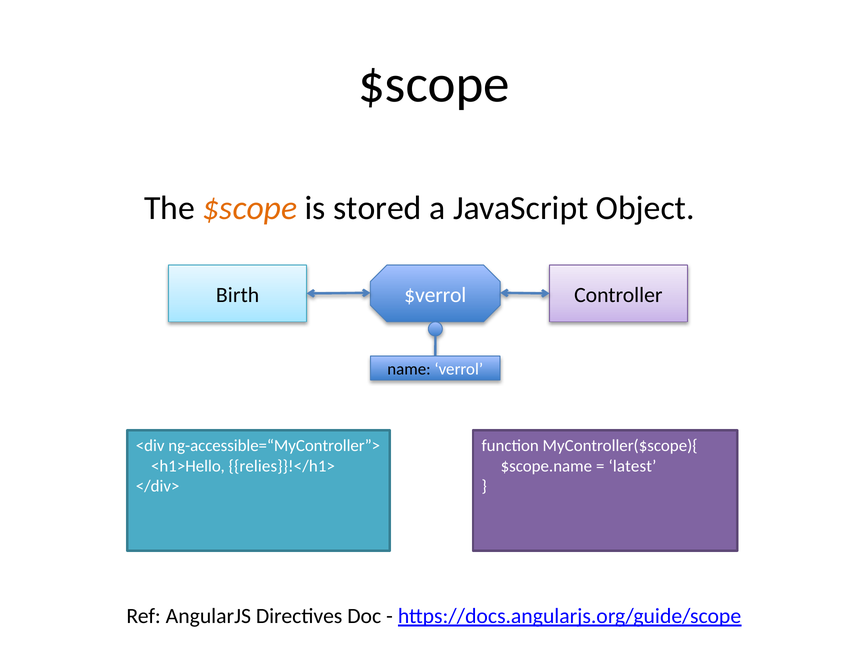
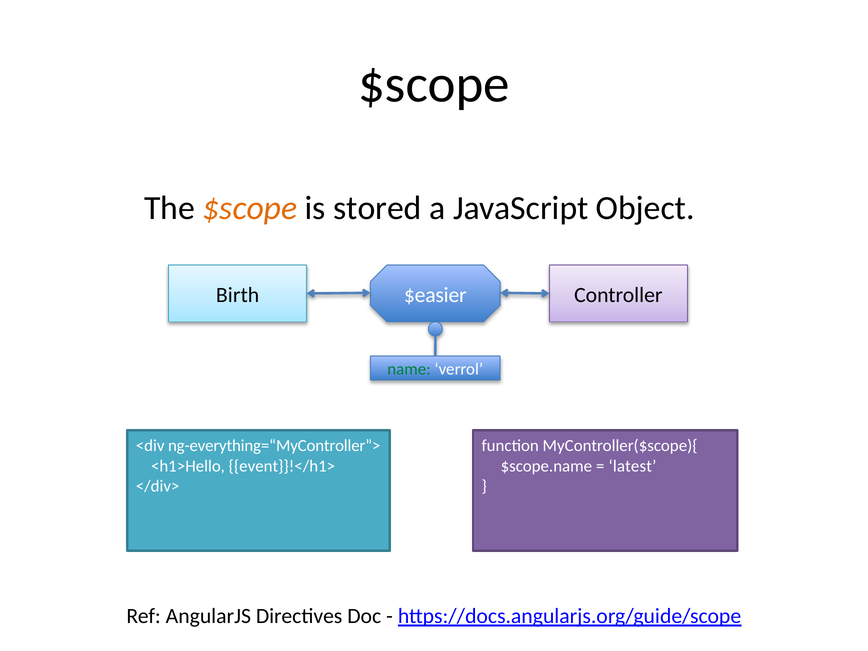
$verrol: $verrol -> $easier (435, 295)
name colour: black -> green (409, 369)
ng-accessible=“MyController”>: ng-accessible=“MyController”> -> ng-everything=“MyController”> (274, 446)
relies}}!</h1>: relies}}!</h1> -> event}}!</h1> (282, 466)
